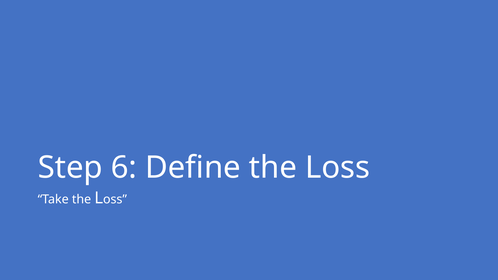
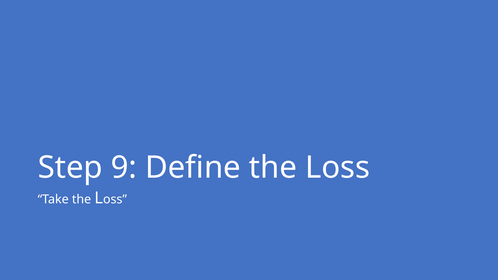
6: 6 -> 9 (124, 167)
